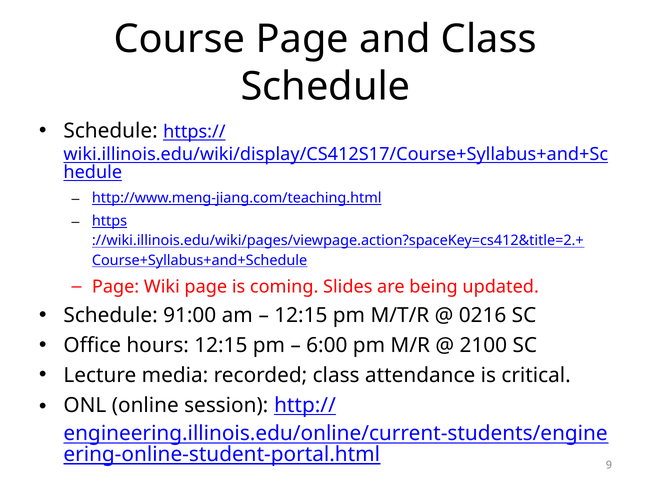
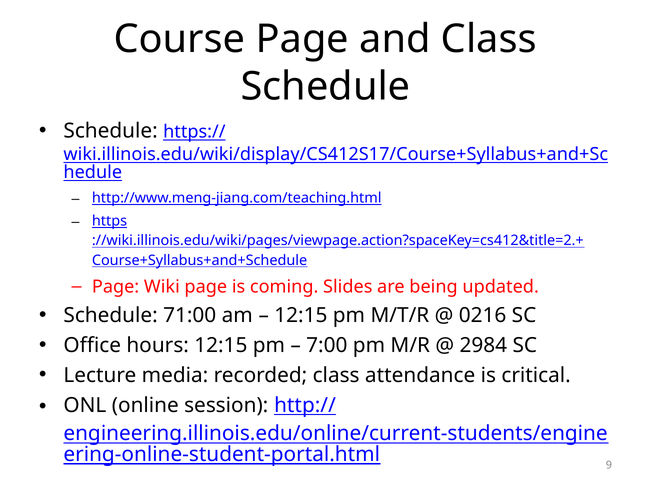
91:00: 91:00 -> 71:00 (190, 315)
6:00: 6:00 -> 7:00 (327, 345)
2100: 2100 -> 2984 (483, 345)
